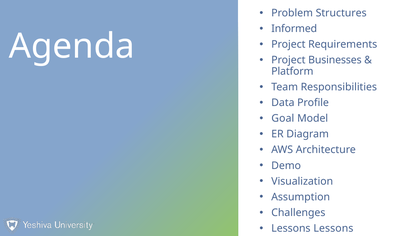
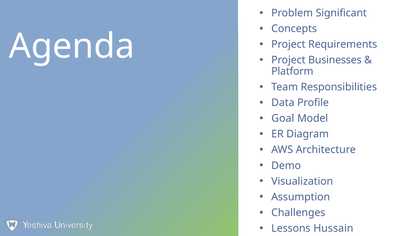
Structures: Structures -> Significant (341, 13)
Informed: Informed -> Concepts (294, 29)
Lessons Lessons: Lessons -> Hussain (333, 228)
